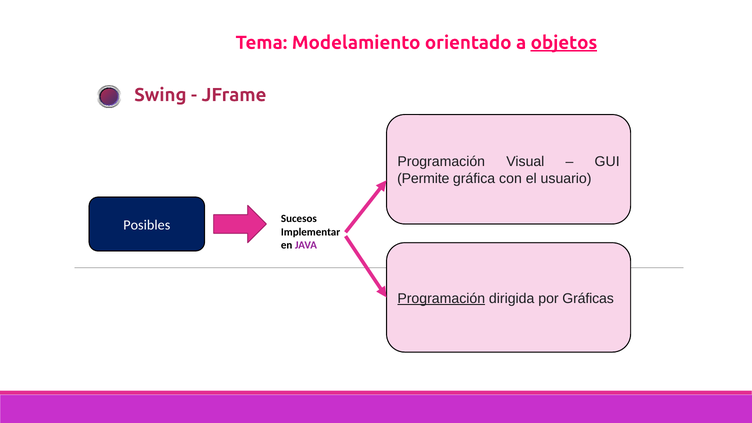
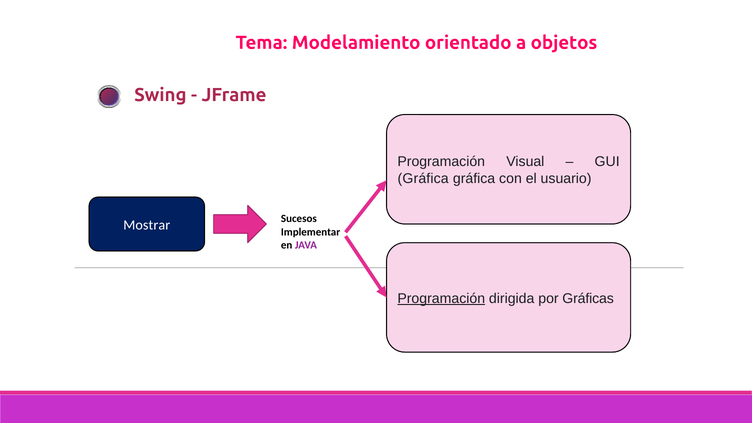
objetos underline: present -> none (564, 43)
Permite: Permite -> Gráfica (423, 179)
Posibles: Posibles -> Mostrar (147, 225)
